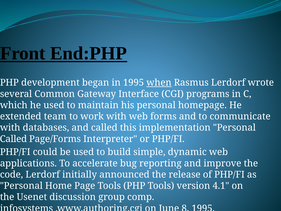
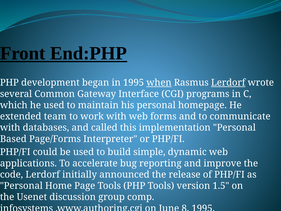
Lerdorf underline: none -> present (228, 83)
Called: Called -> Based (13, 139)
4.1: 4.1 -> 1.5 (221, 186)
